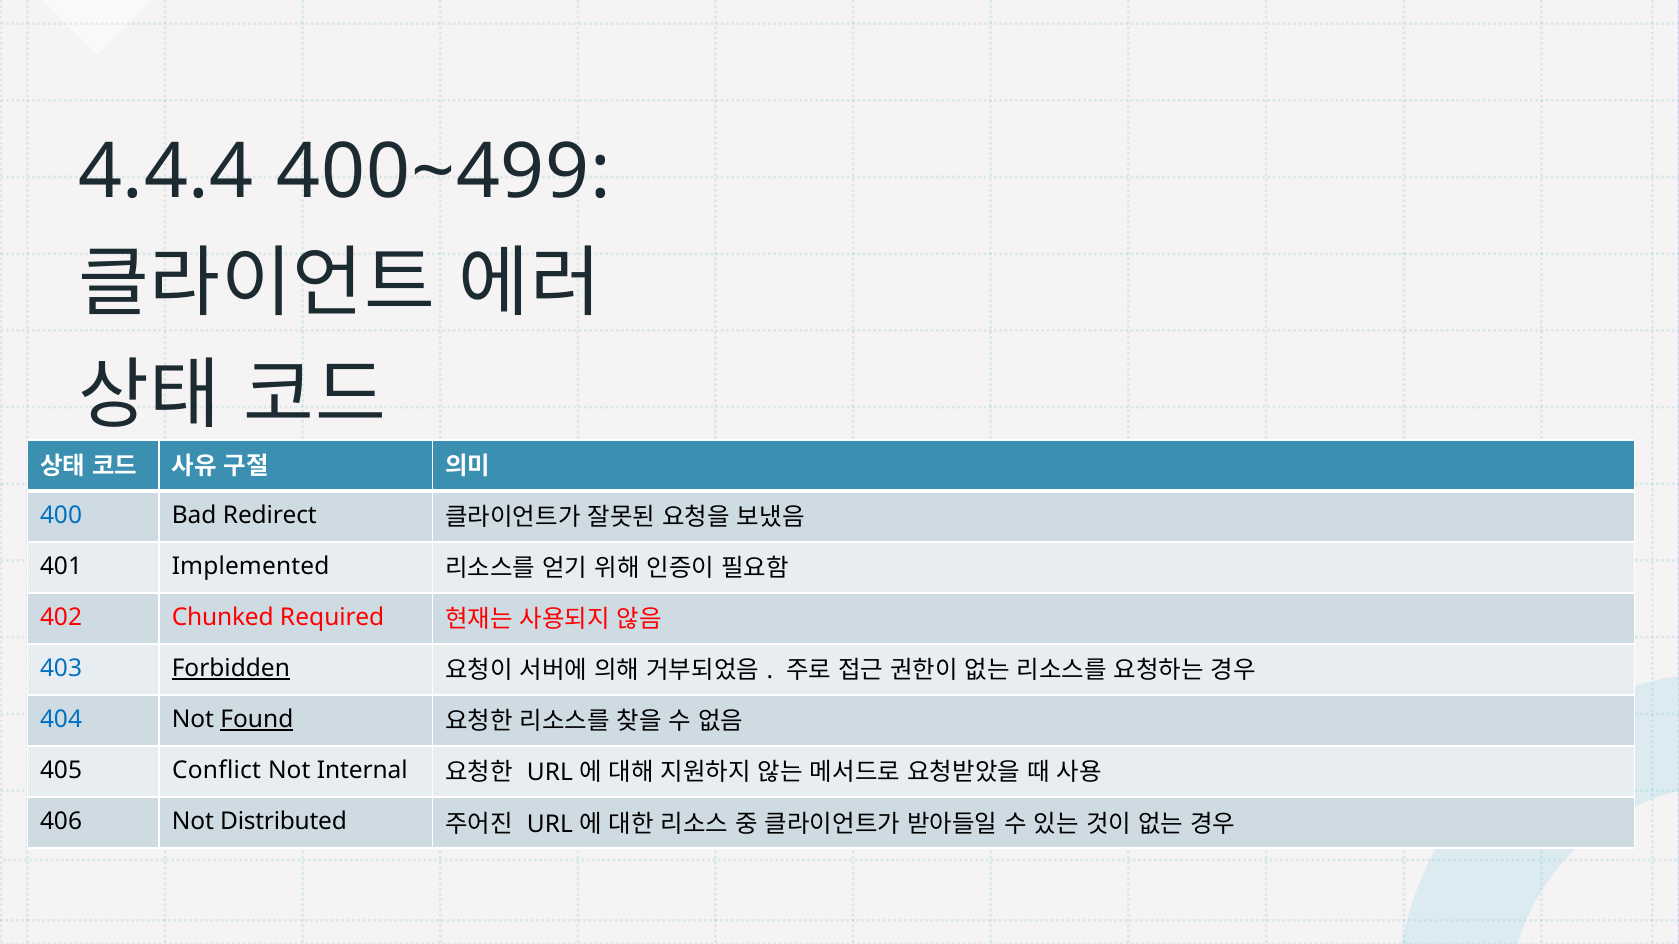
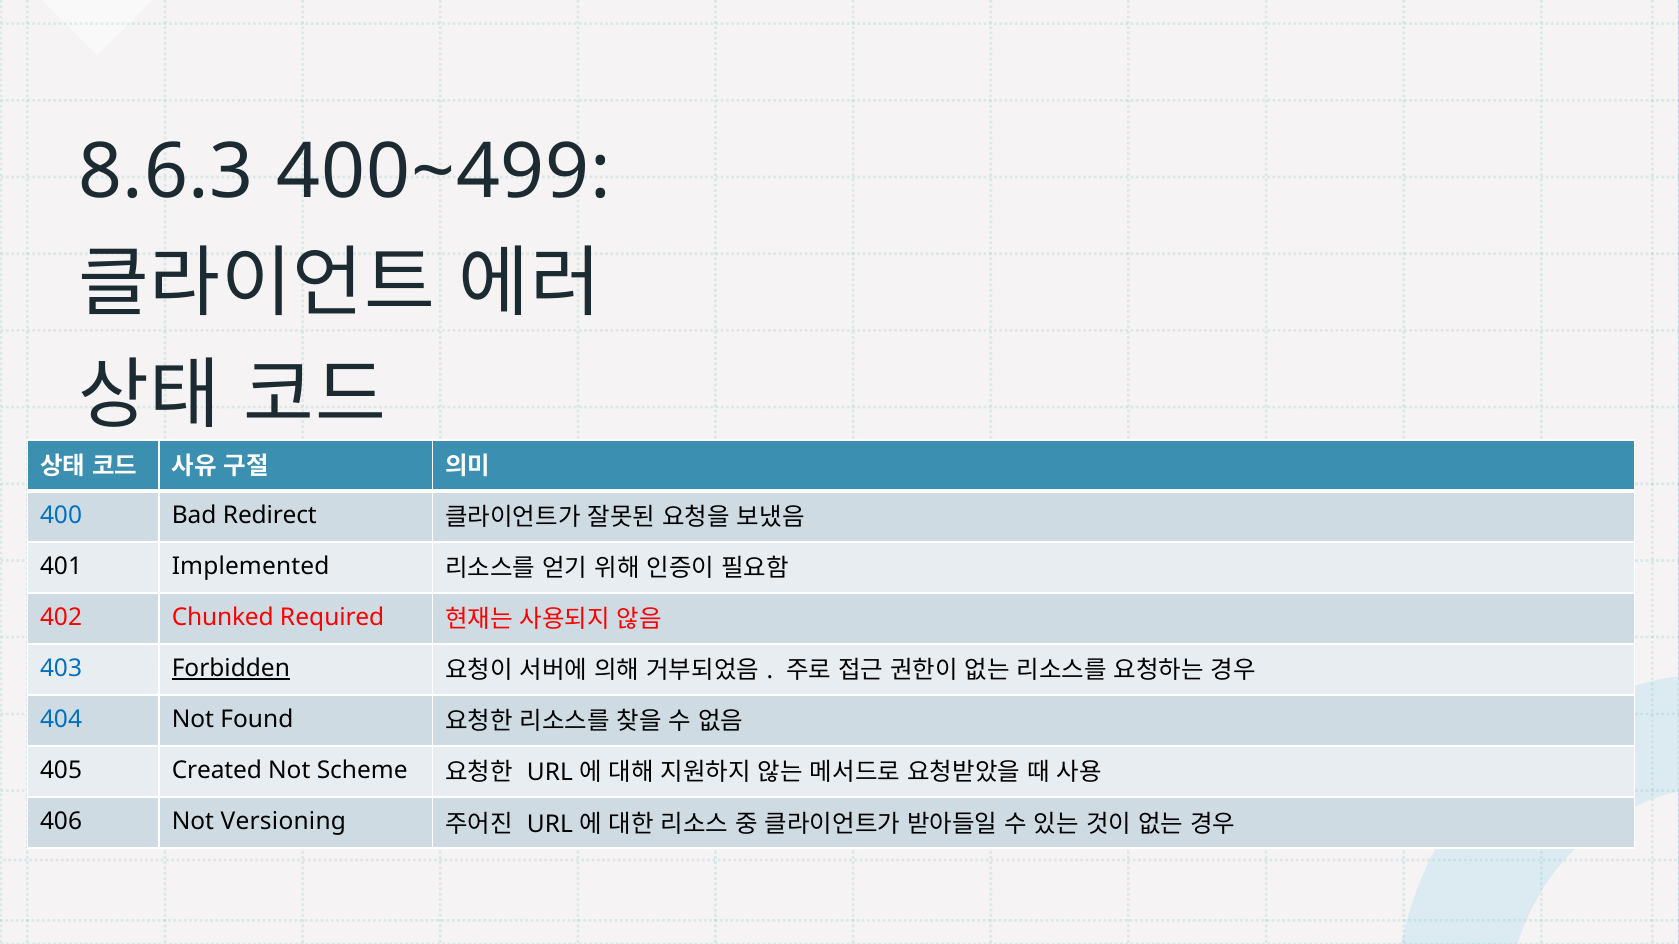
4.4.4: 4.4.4 -> 8.6.3 (166, 172)
Found underline: present -> none (257, 720)
Conflict: Conflict -> Created (217, 771)
Internal: Internal -> Scheme (362, 771)
Distributed: Distributed -> Versioning (283, 822)
